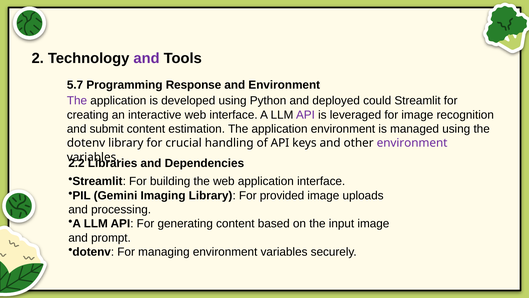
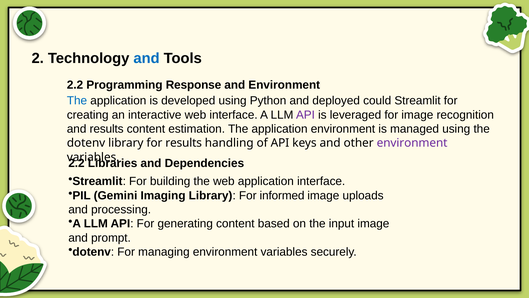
and colour: purple -> blue (147, 58)
5.7: 5.7 -> 2.2 (75, 85)
The colour: purple -> blue (77, 101)
and submit: submit -> results (107, 129)
for crucial: crucial -> results (184, 143)
provided: provided -> informed (282, 195)
